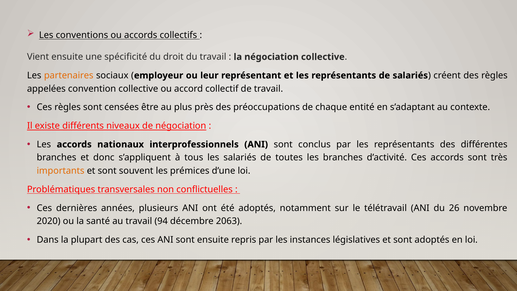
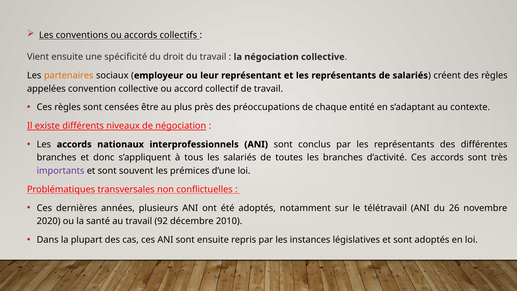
importants colour: orange -> purple (61, 171)
94: 94 -> 92 (161, 221)
2063: 2063 -> 2010 (229, 221)
